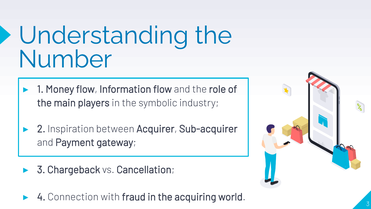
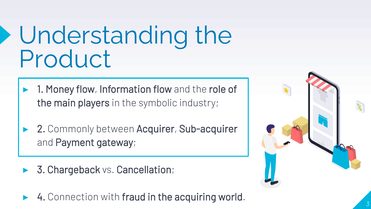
Number: Number -> Product (65, 59)
Inspiration: Inspiration -> Commonly (71, 129)
